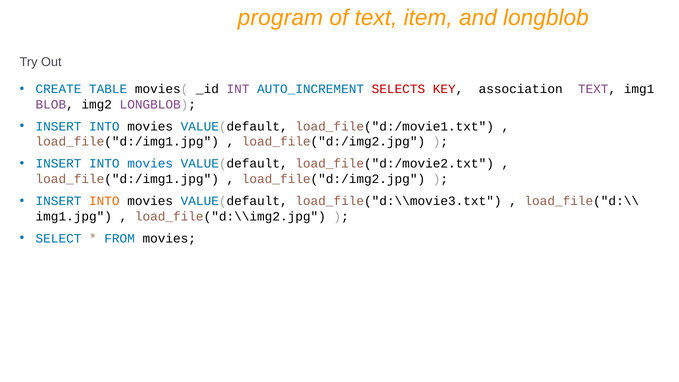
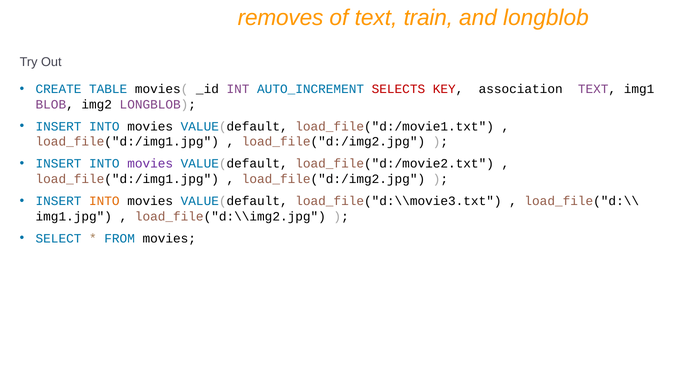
program: program -> removes (280, 18)
item: item -> train (428, 18)
movies colour: blue -> purple (150, 164)
